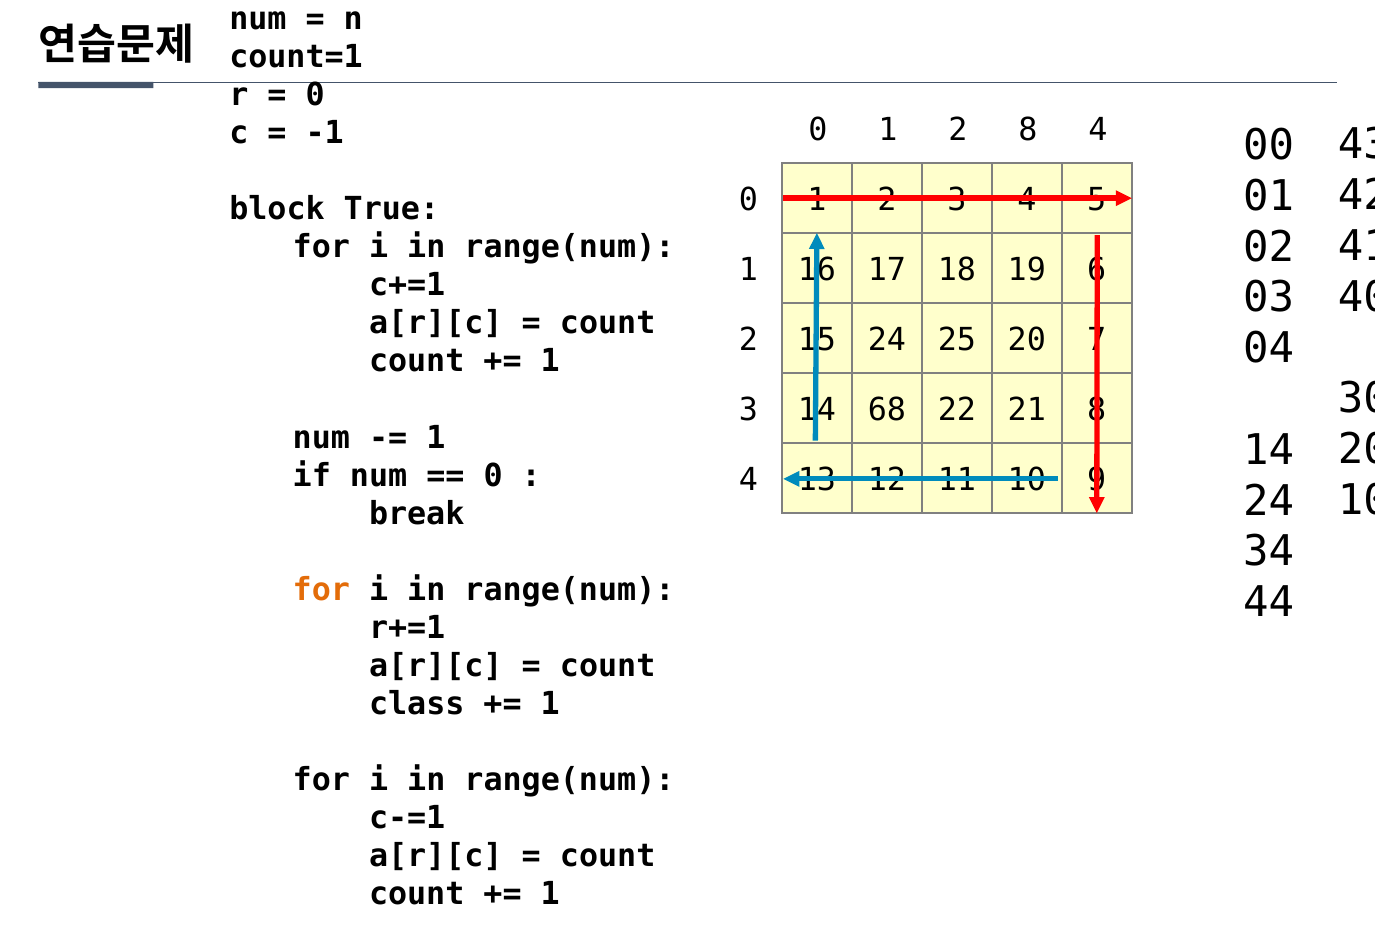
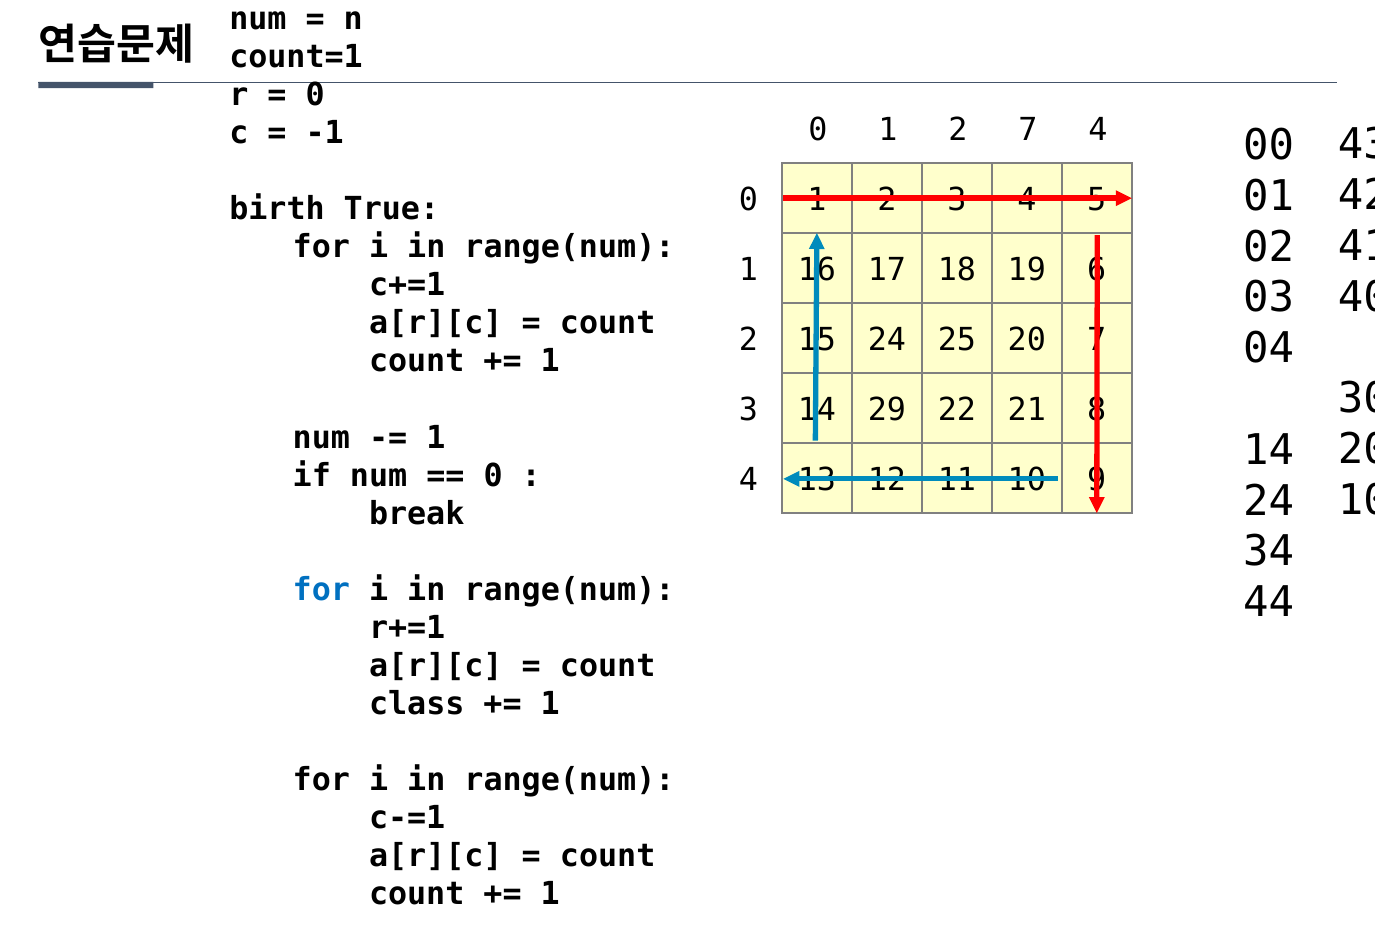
2 8: 8 -> 7 (1028, 130)
block: block -> birth (277, 209)
68: 68 -> 29 (887, 410)
for colour: orange -> blue (321, 590)
